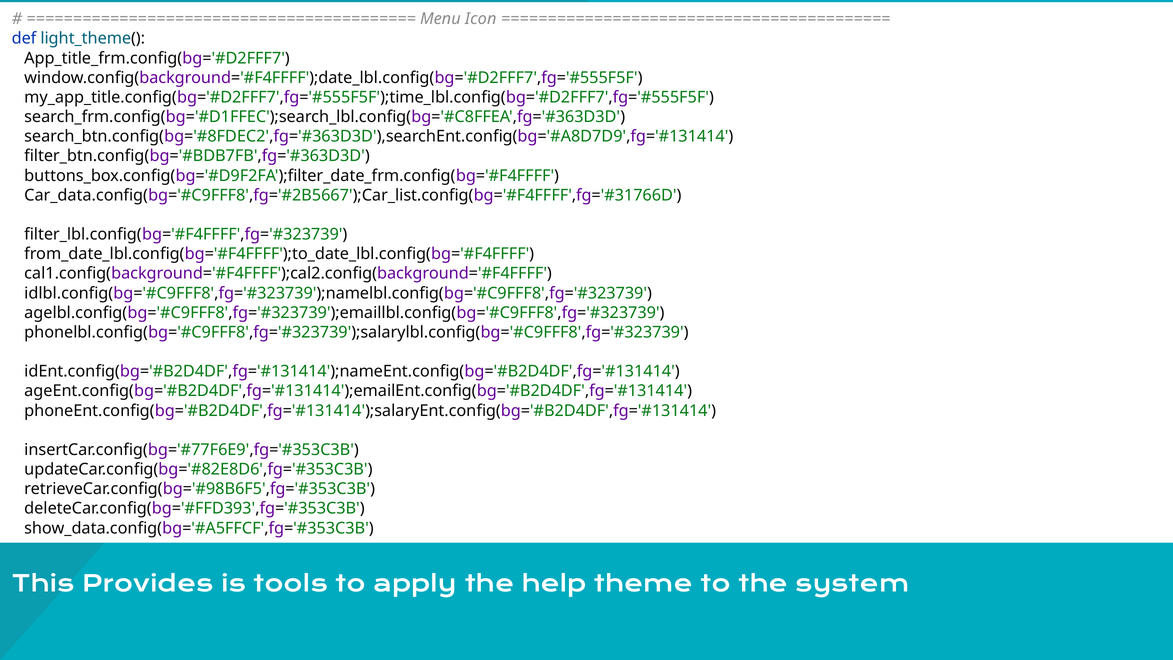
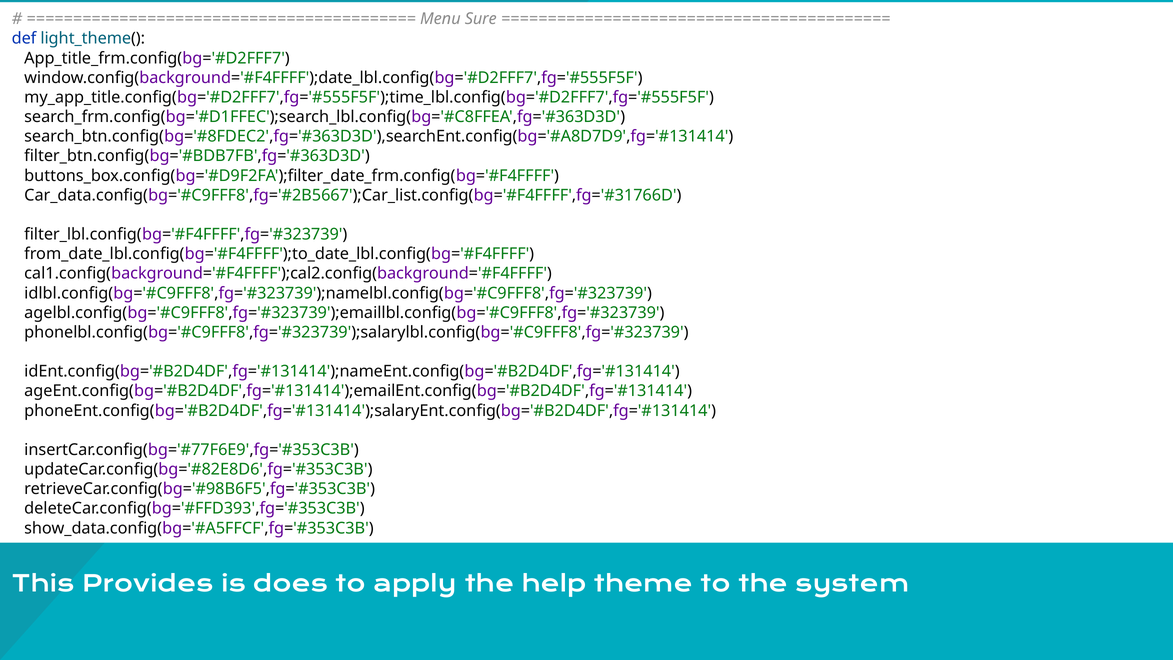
Icon: Icon -> Sure (481, 19)
tools: tools -> does (291, 584)
